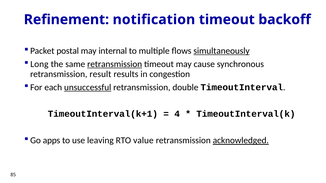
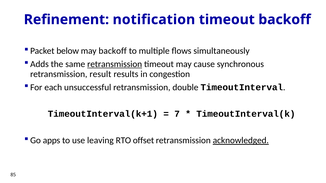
postal: postal -> below (68, 51)
may internal: internal -> backoff (113, 51)
simultaneously underline: present -> none (222, 51)
Long: Long -> Adds (39, 64)
unsuccessful underline: present -> none (88, 87)
4: 4 -> 7 (177, 114)
value: value -> offset (143, 141)
